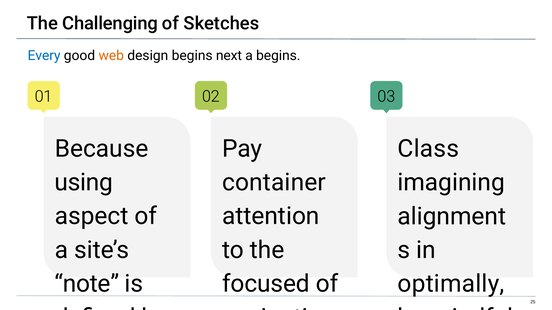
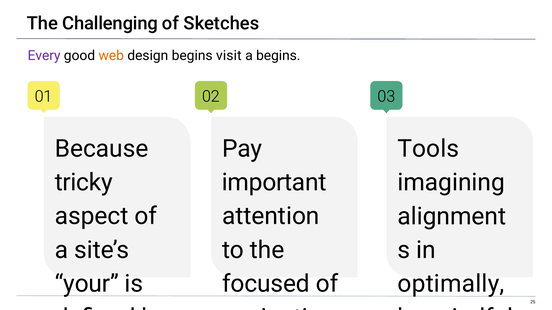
Every colour: blue -> purple (44, 56)
next: next -> visit (229, 56)
Class: Class -> Tools (428, 149)
using: using -> tricky (84, 183)
container: container -> important (274, 183)
note: note -> your (87, 284)
